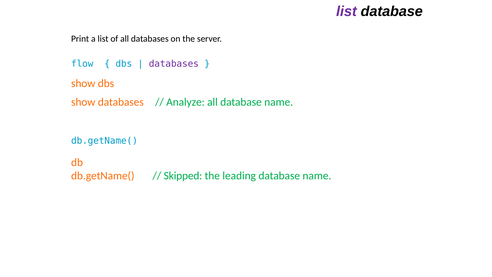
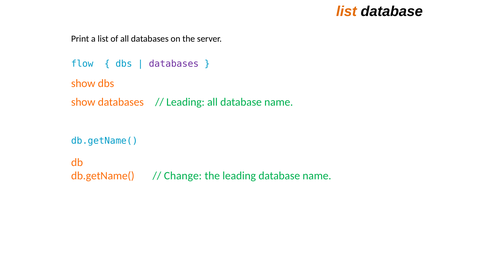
list colour: purple -> orange (346, 11)
Analyze: Analyze -> Leading (185, 102)
Skipped: Skipped -> Change (183, 176)
